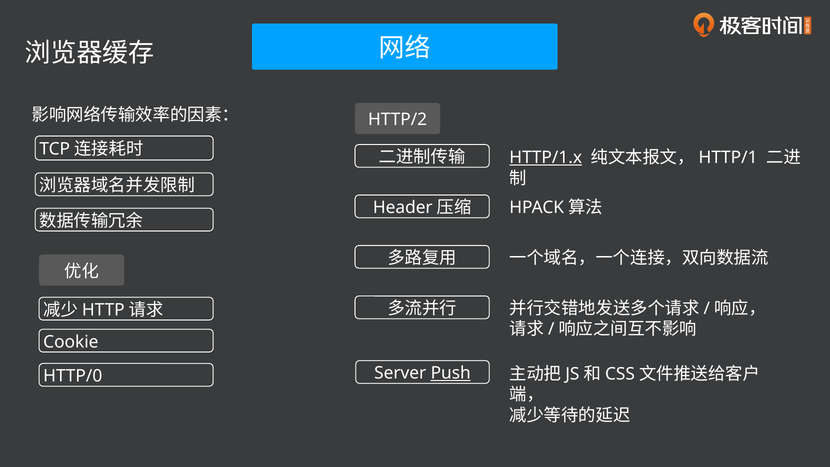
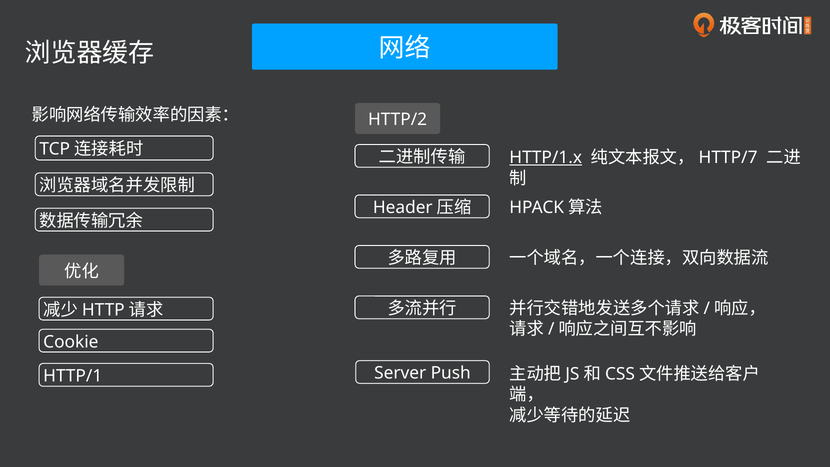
HTTP/1: HTTP/1 -> HTTP/7 (728, 158)
Push underline: present -> none (451, 373)
HTTP/0: HTTP/0 -> HTTP/1 (73, 376)
